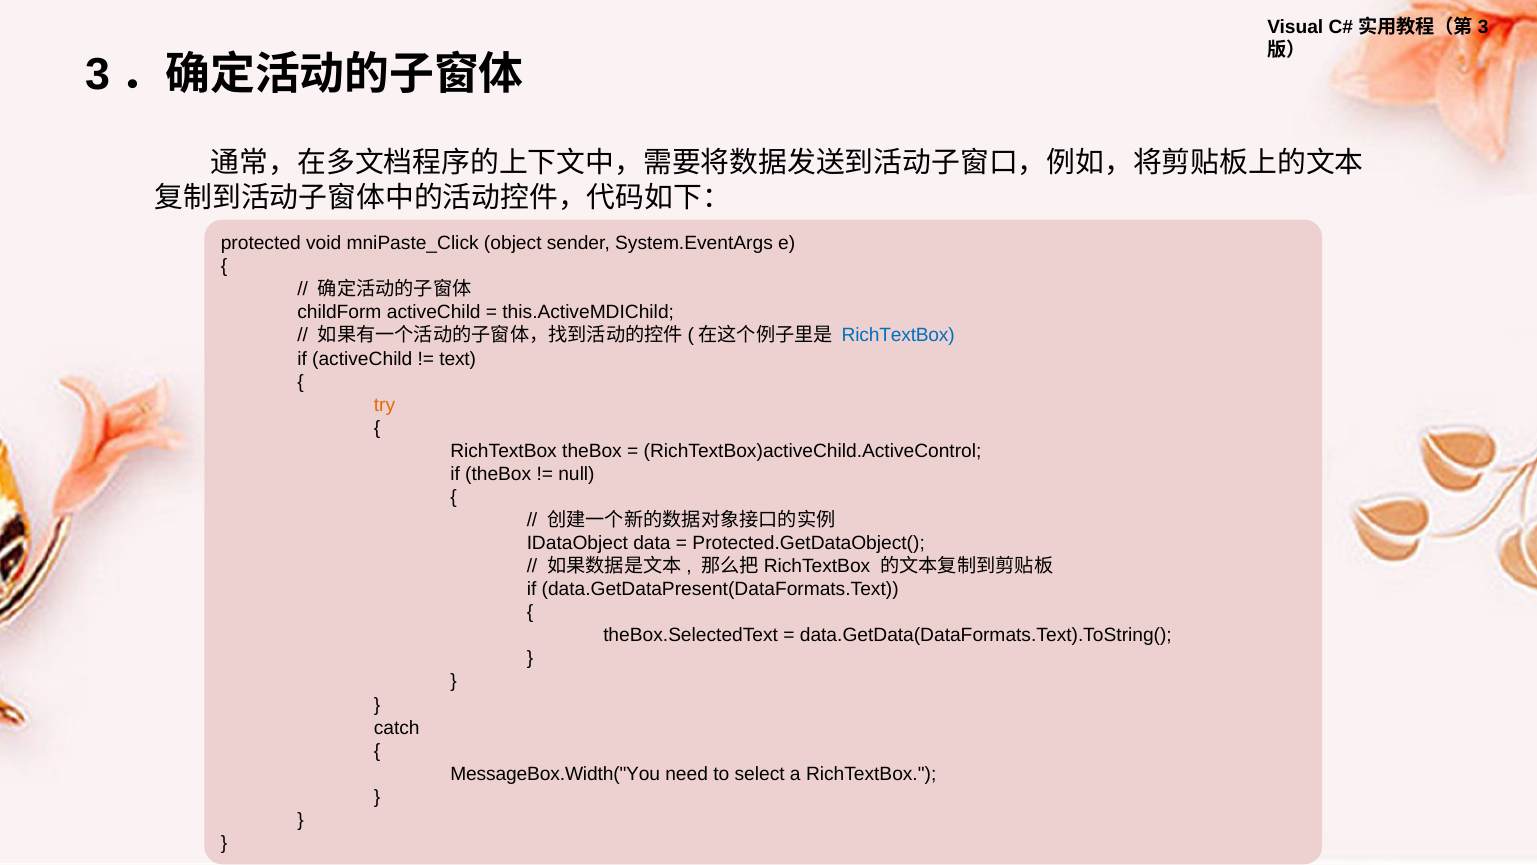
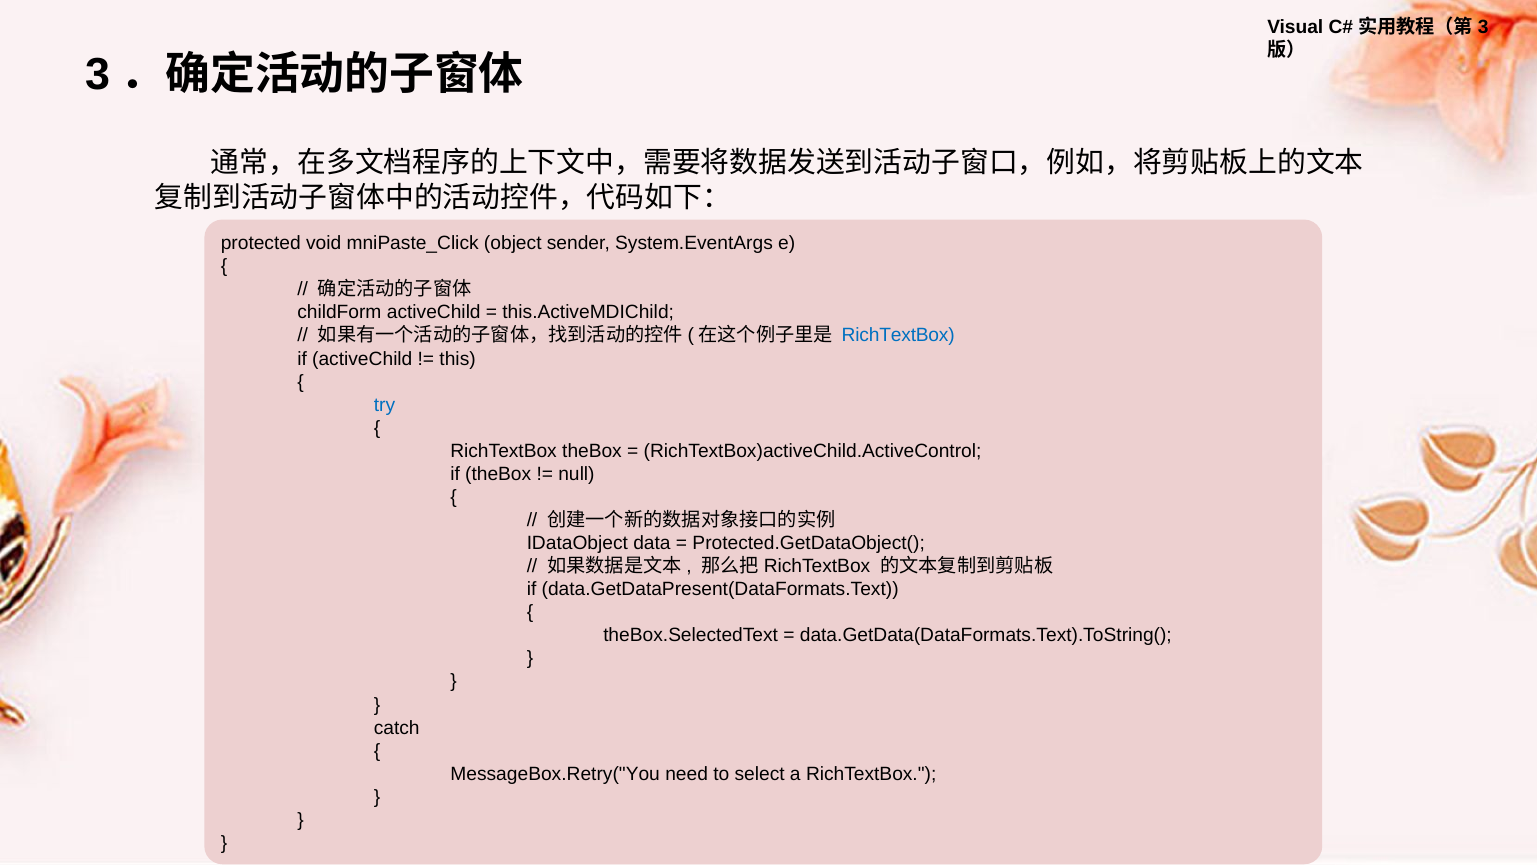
text: text -> this (458, 359)
try colour: orange -> blue (385, 405)
MessageBox.Width("You: MessageBox.Width("You -> MessageBox.Retry("You (555, 773)
